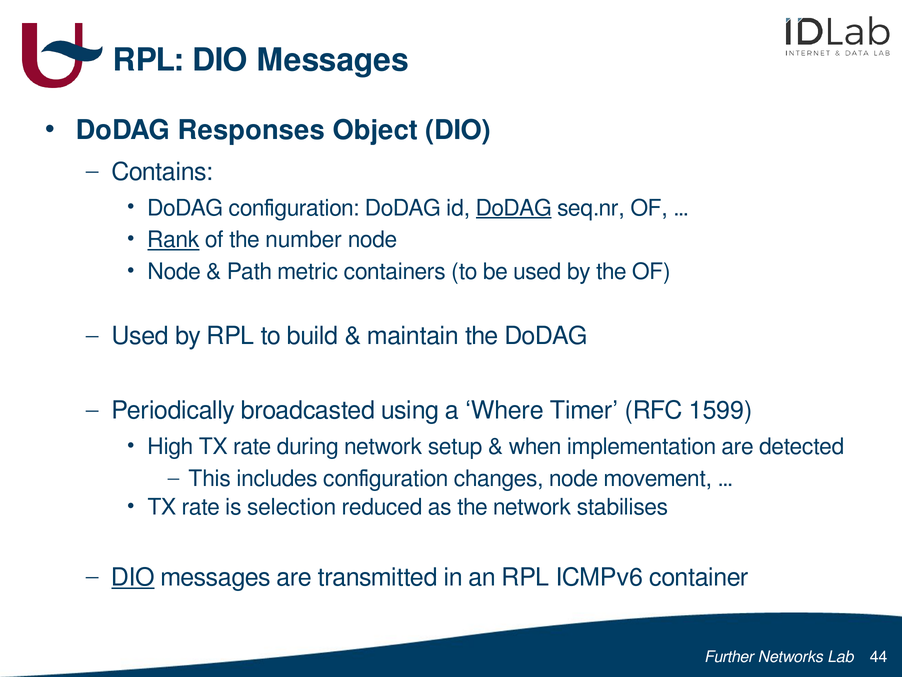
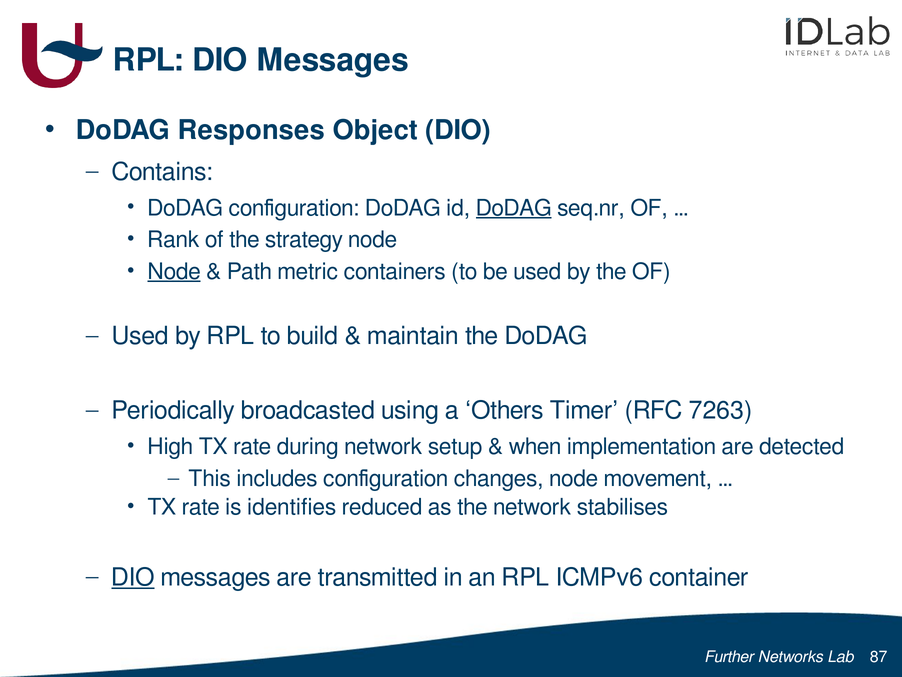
Rank underline: present -> none (173, 240)
number: number -> strategy (304, 240)
Node underline: none -> present (174, 271)
Where: Where -> Others (504, 410)
1599: 1599 -> 7263 (721, 410)
selection: selection -> identifies (292, 507)
44: 44 -> 87 (879, 656)
